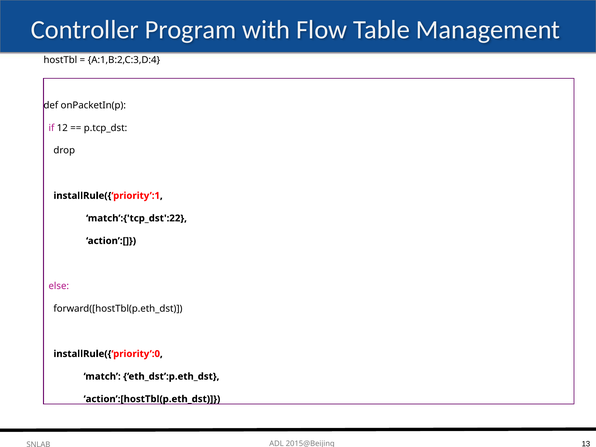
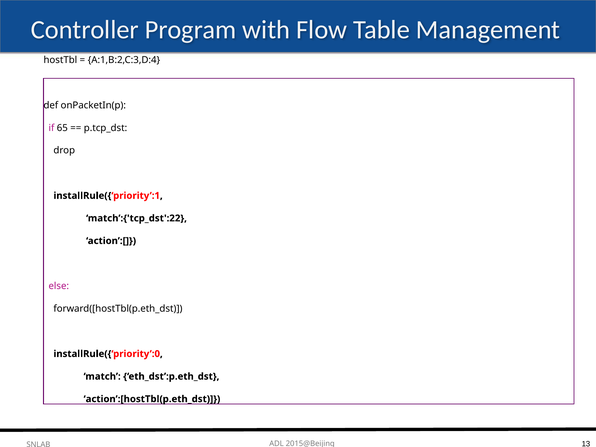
12: 12 -> 65 (62, 128)
